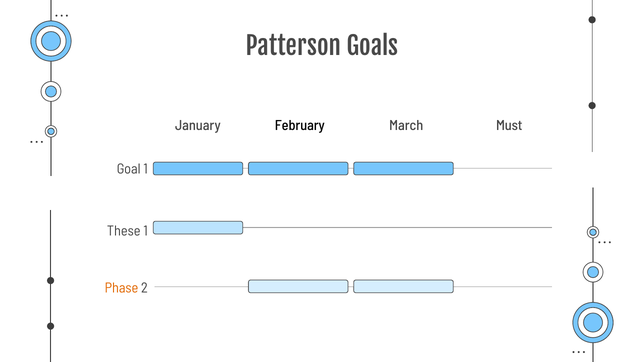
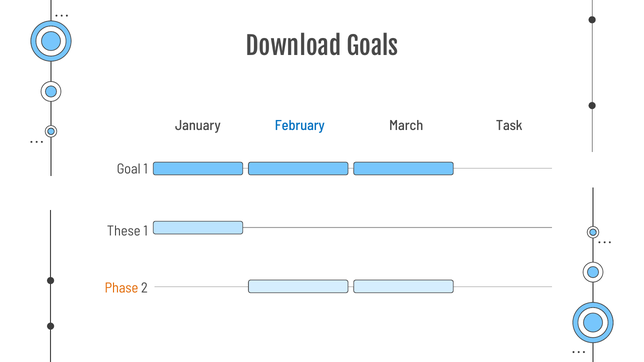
Patterson: Patterson -> Download (293, 47)
February colour: black -> blue (300, 126)
Must: Must -> Task (509, 126)
